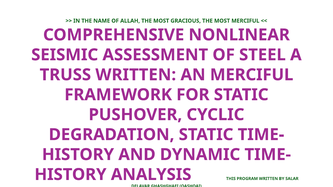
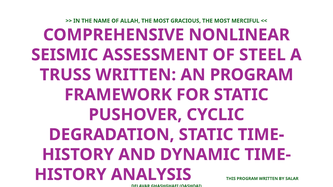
AN MERCIFUL: MERCIFUL -> PROGRAM (252, 75)
